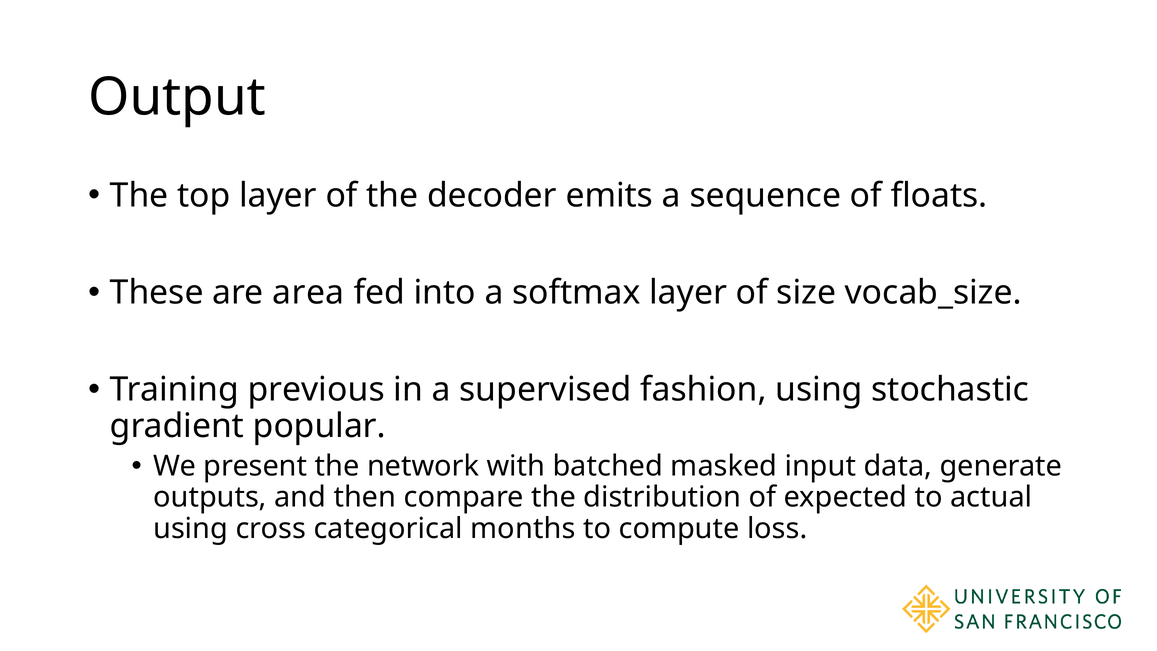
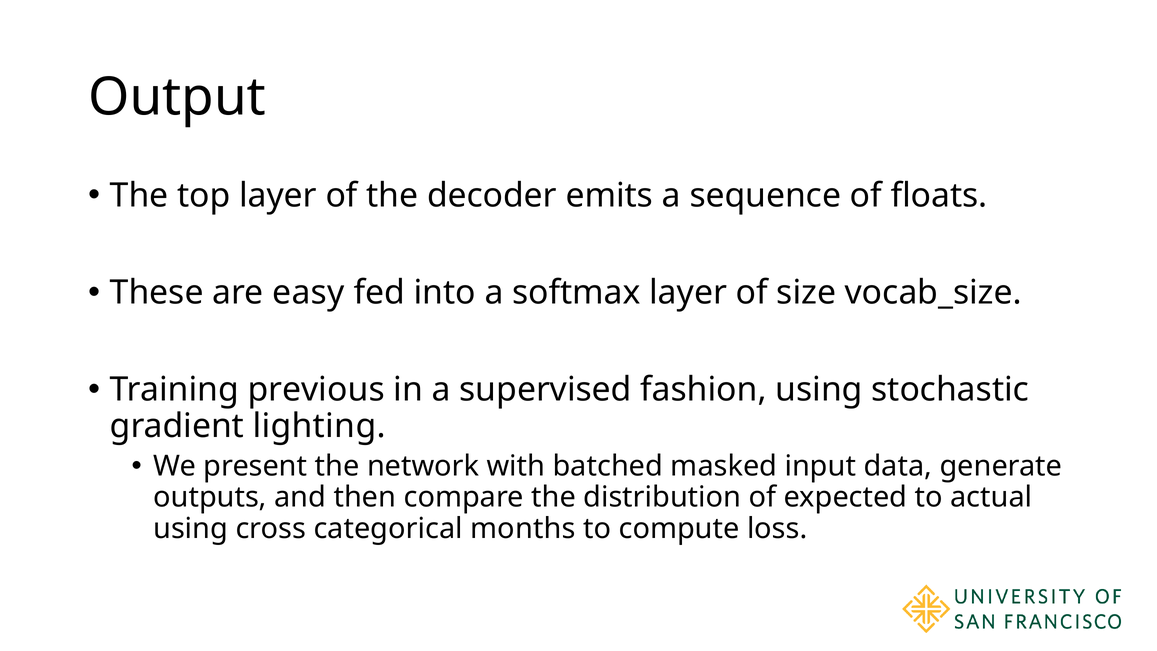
area: area -> easy (308, 293)
popular: popular -> lighting (319, 426)
